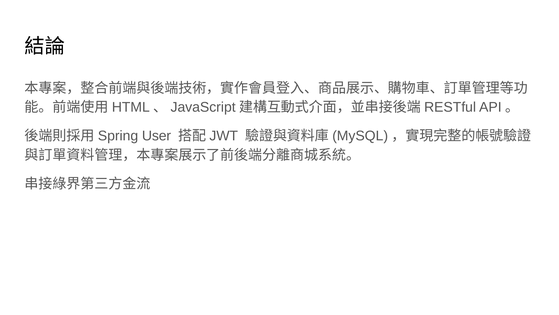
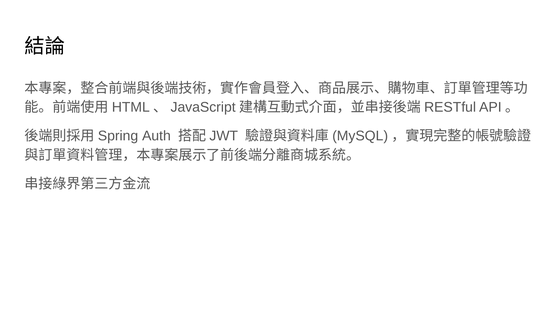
User: User -> Auth (156, 136)
